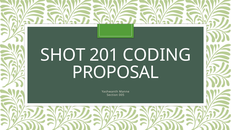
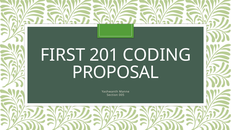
SHOT: SHOT -> FIRST (63, 55)
